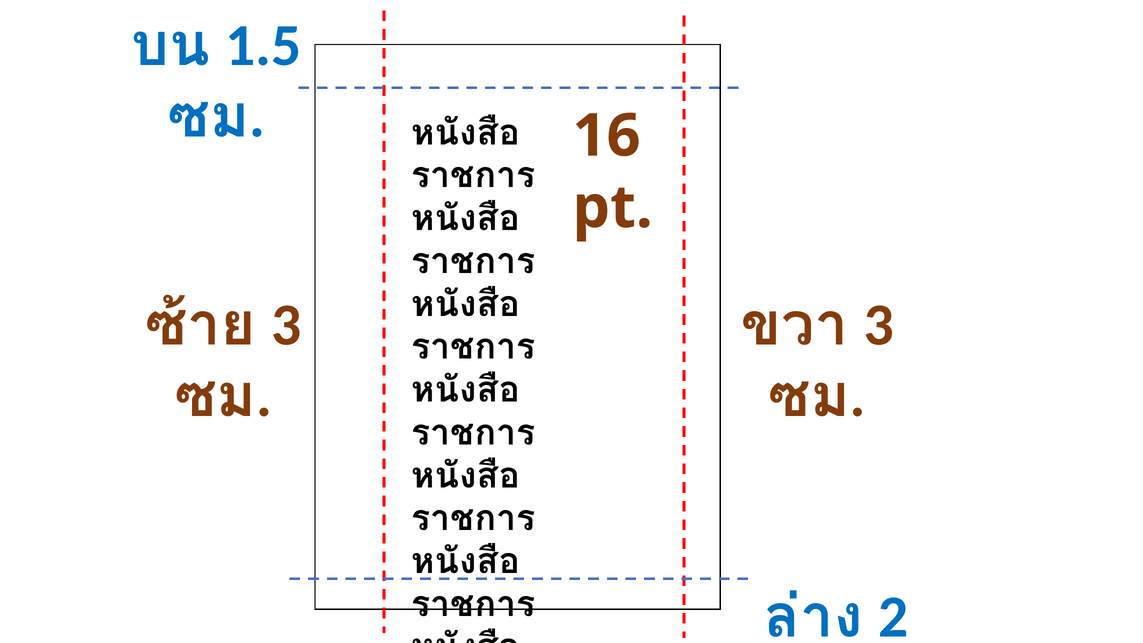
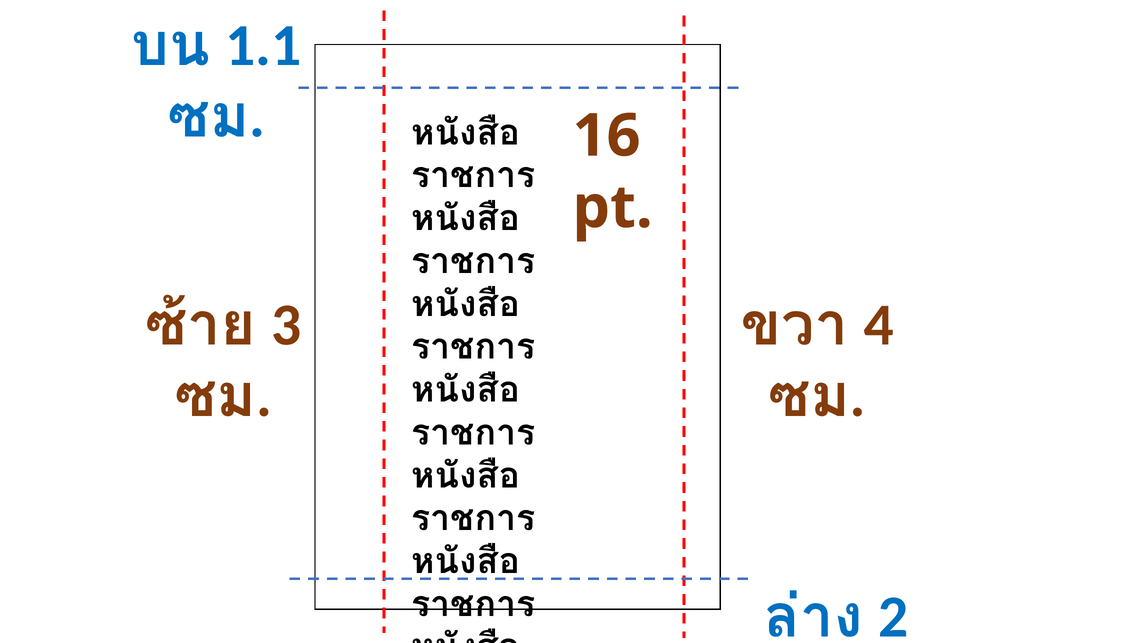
1.5: 1.5 -> 1.1 (263, 45)
3: 3 -> 4 (879, 325)
